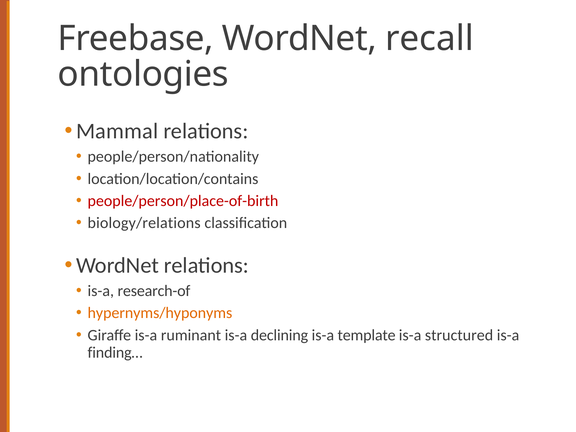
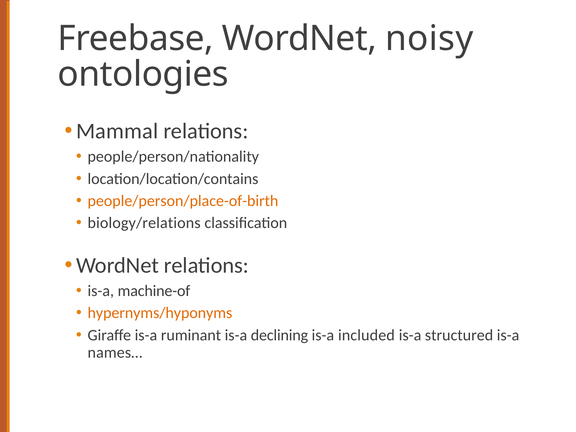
recall: recall -> noisy (429, 38)
people/person/place-of-birth colour: red -> orange (183, 201)
research-of: research-of -> machine-of (154, 291)
template: template -> included (366, 335)
finding…: finding… -> names… (115, 352)
